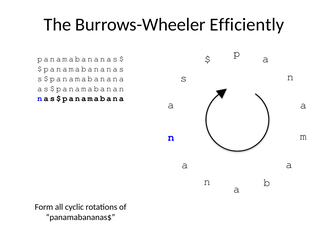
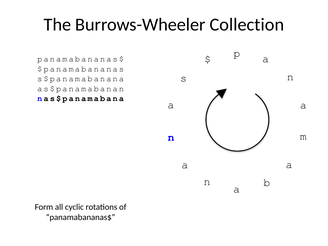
Efficiently: Efficiently -> Collection (247, 25)
